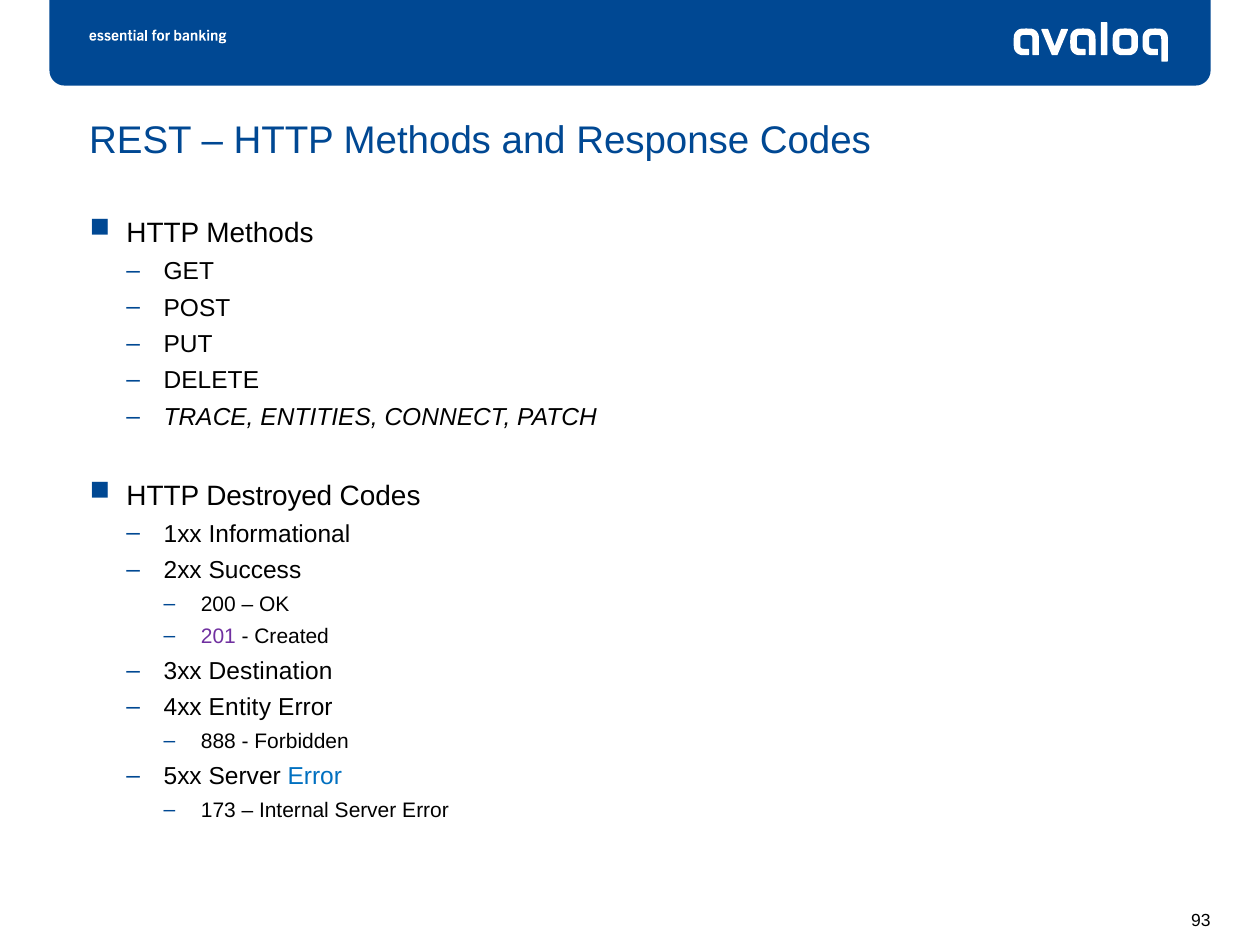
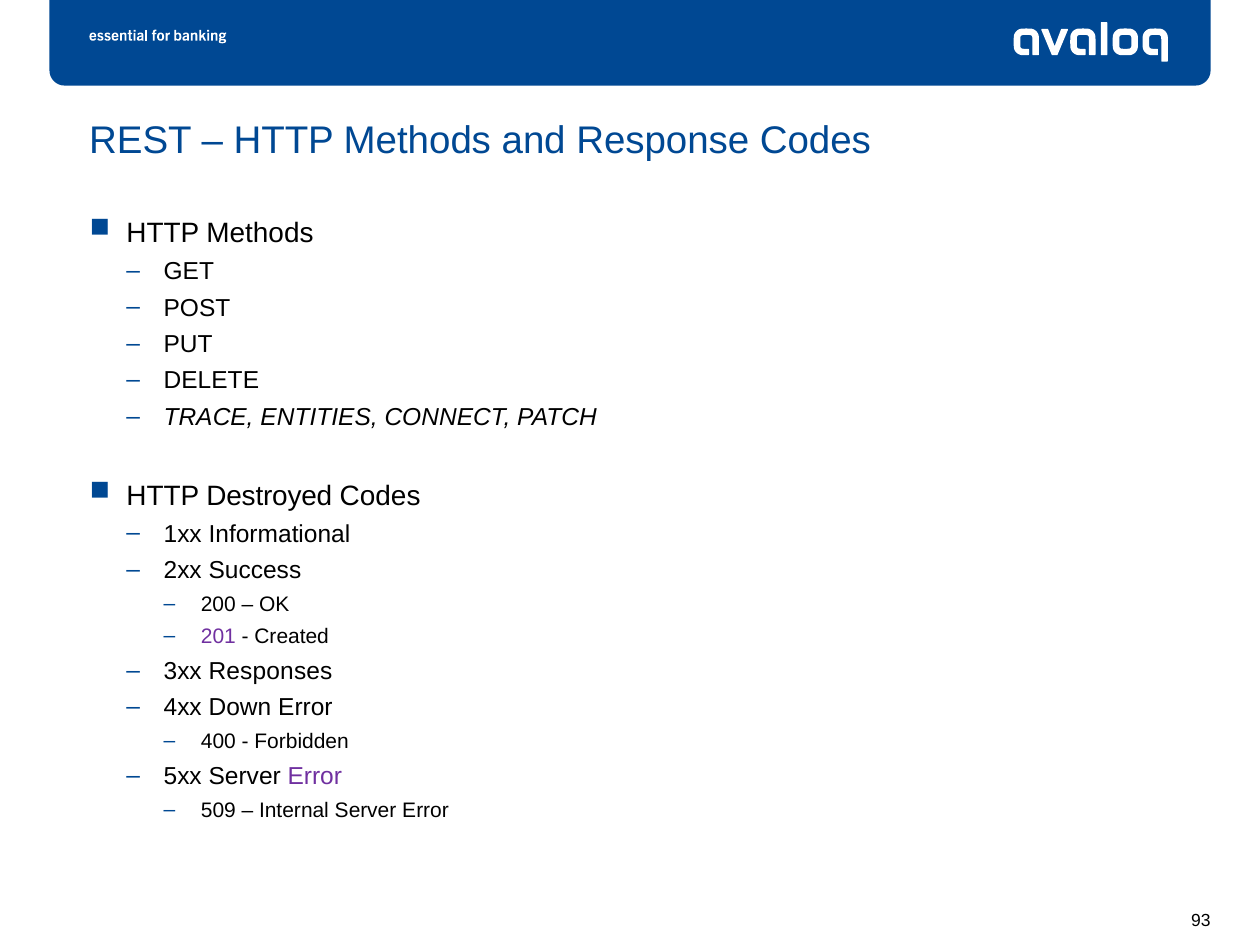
Destination: Destination -> Responses (271, 671)
Entity: Entity -> Down (240, 708)
888: 888 -> 400 (218, 742)
Error colour: blue -> purple (315, 776)
173: 173 -> 509 (218, 810)
